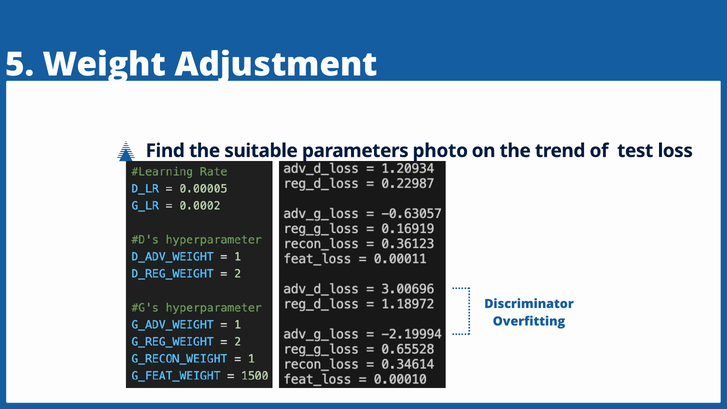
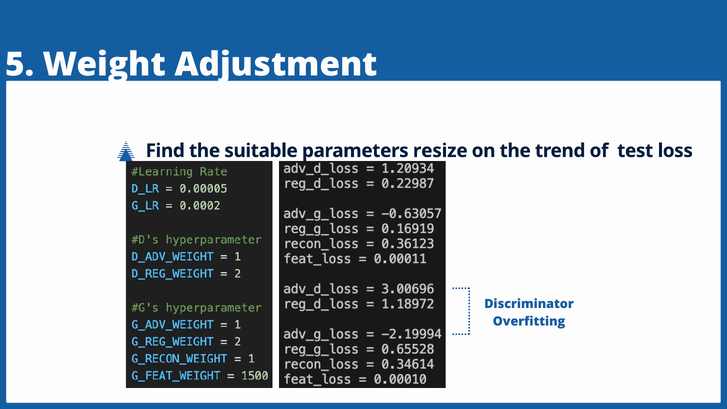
photo: photo -> resize (440, 151)
